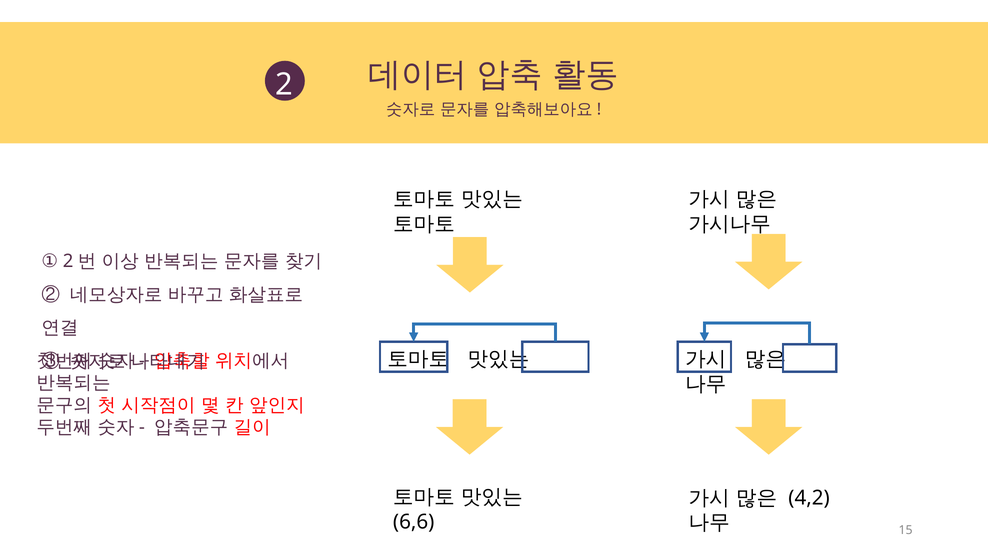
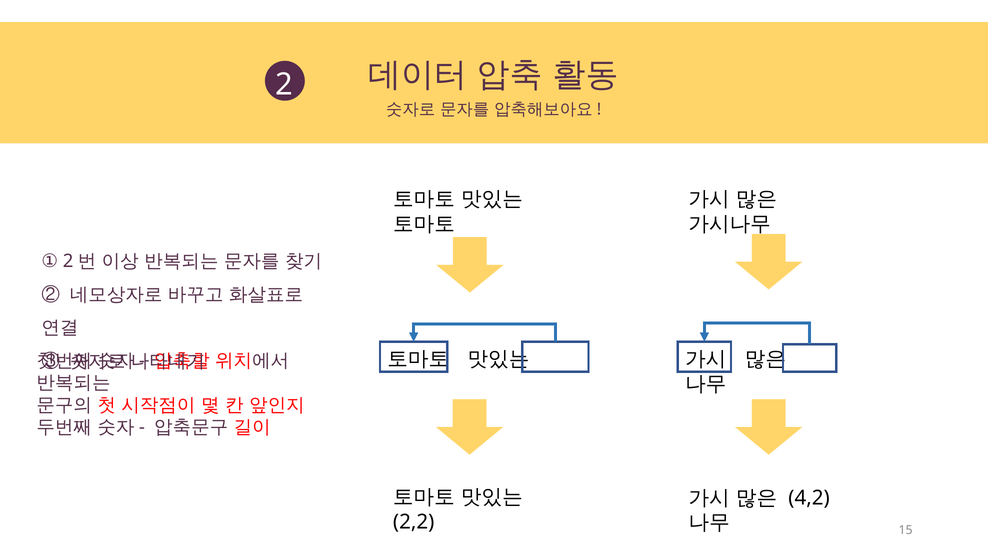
6,6: 6,6 -> 2,2 (414, 522)
